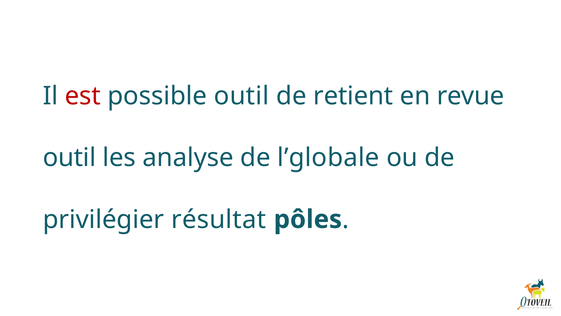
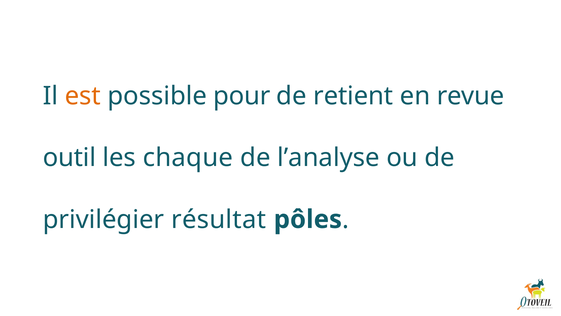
est colour: red -> orange (83, 96)
possible outil: outil -> pour (242, 96)
analyse: analyse -> chaque (188, 158)
l’globale: l’globale -> l’analyse (328, 158)
